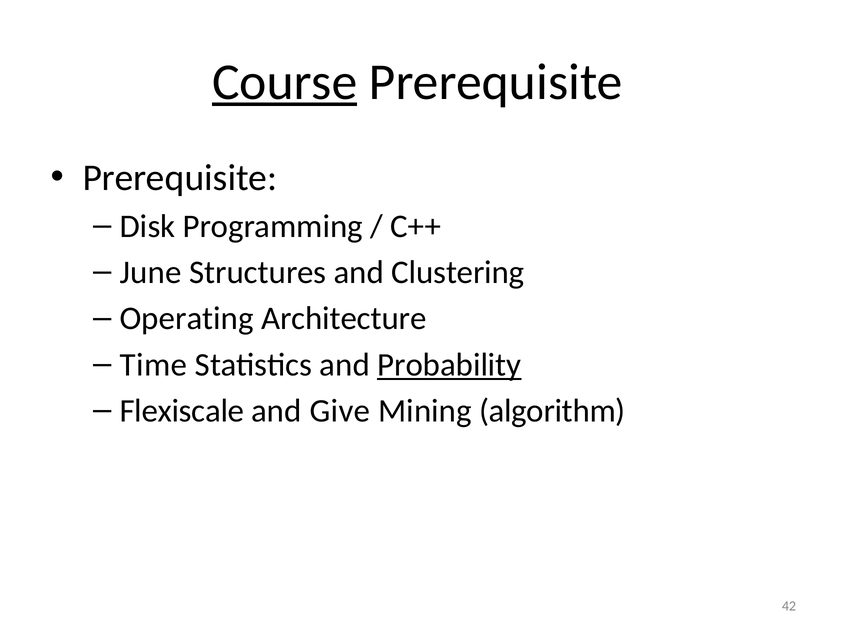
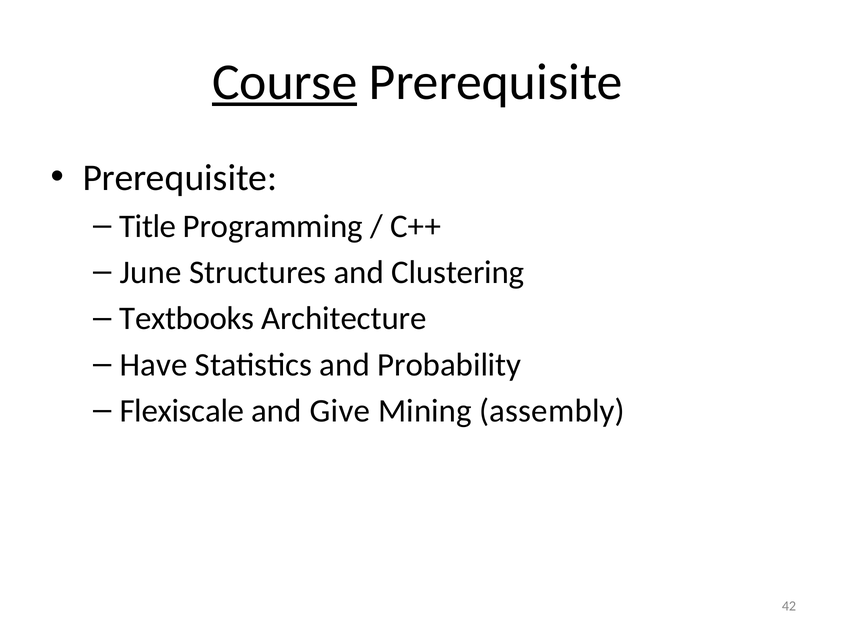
Disk: Disk -> Title (148, 226)
Operating: Operating -> Textbooks (187, 319)
Time: Time -> Have (154, 365)
Probability underline: present -> none (449, 365)
algorithm: algorithm -> assembly (552, 411)
